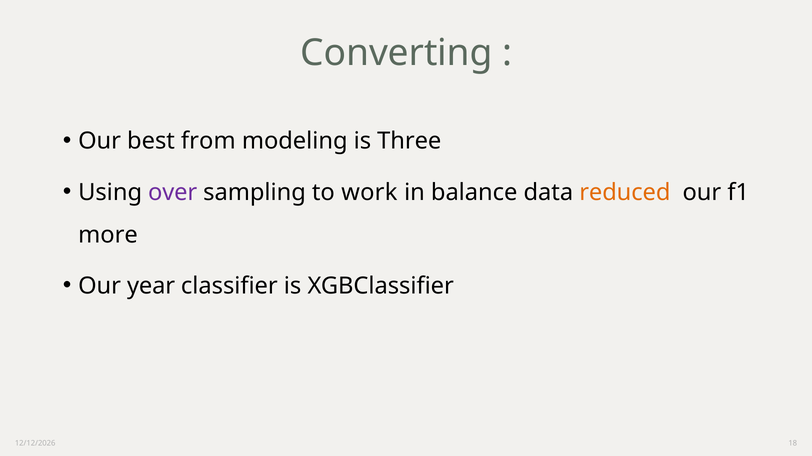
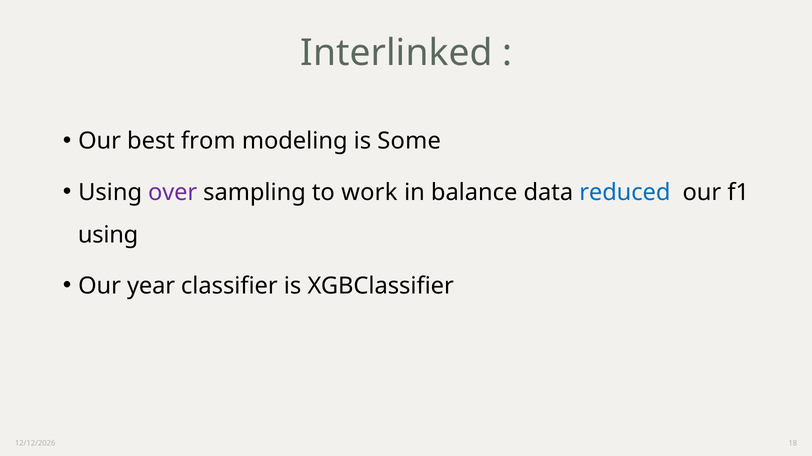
Converting: Converting -> Interlinked (396, 53)
Three: Three -> Some (409, 141)
reduced colour: orange -> blue (625, 193)
more: more -> using (108, 235)
